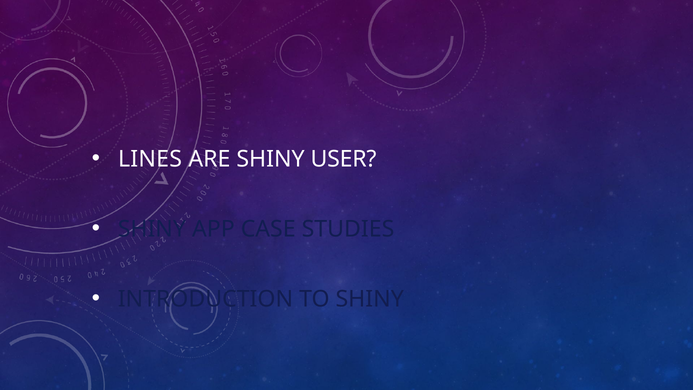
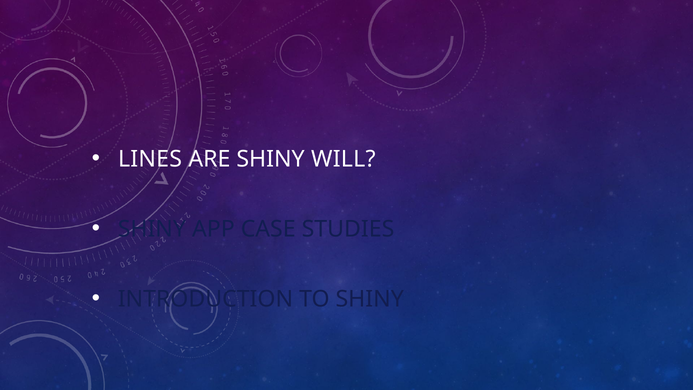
USER: USER -> WILL (343, 159)
